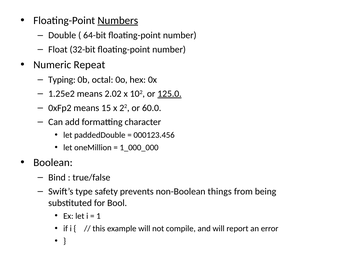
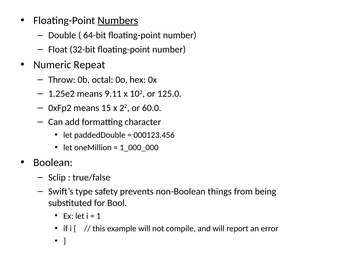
Typing: Typing -> Throw (62, 80)
2.02: 2.02 -> 9.11 (113, 94)
125.0 underline: present -> none (169, 94)
Bind: Bind -> Sclip (57, 177)
